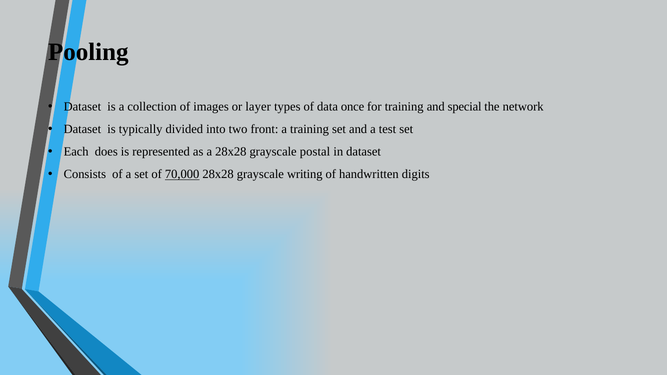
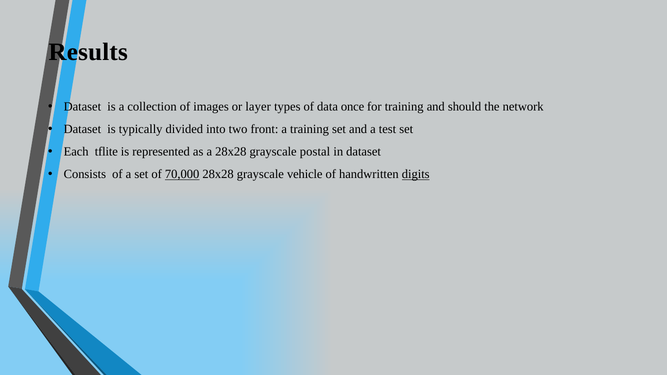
Pooling: Pooling -> Results (88, 52)
special: special -> should (465, 107)
does: does -> tflite (106, 152)
writing: writing -> vehicle (305, 174)
digits underline: none -> present (416, 174)
